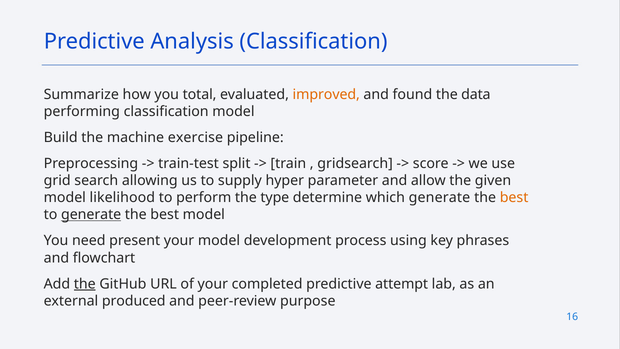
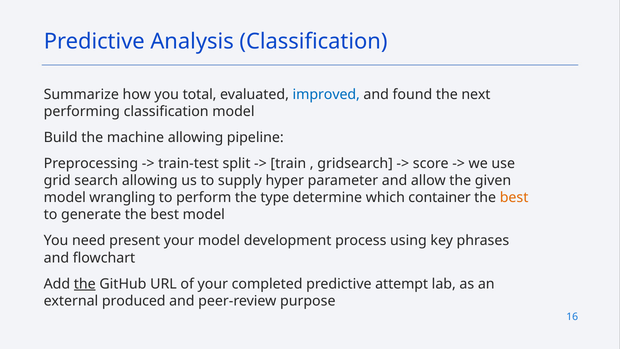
improved colour: orange -> blue (326, 94)
data: data -> next (476, 94)
machine exercise: exercise -> allowing (196, 137)
likelihood: likelihood -> wrangling (122, 198)
which generate: generate -> container (440, 198)
generate underline: present -> none (91, 215)
